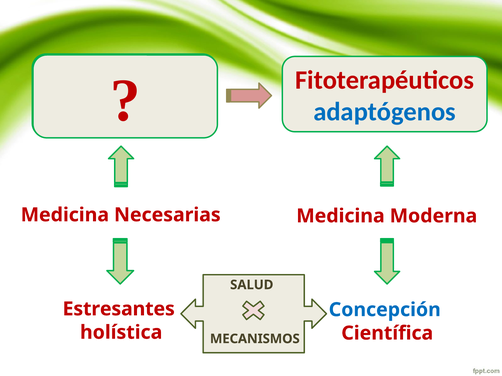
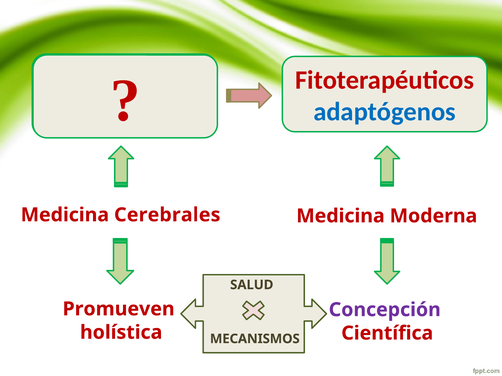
Necesarias: Necesarias -> Cerebrales (167, 215)
Estresantes: Estresantes -> Promueven (119, 309)
Concepción colour: blue -> purple (385, 310)
